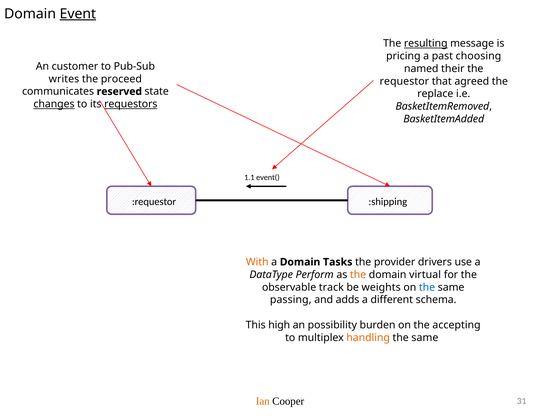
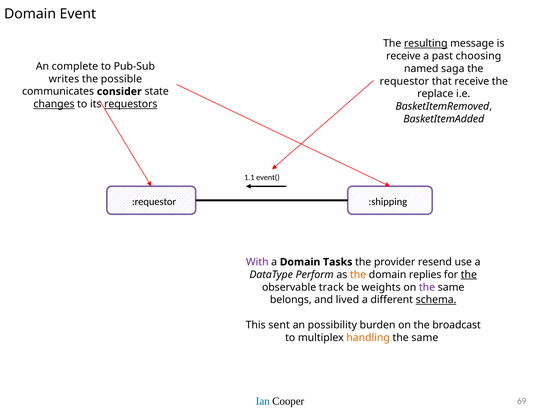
Event underline: present -> none (78, 14)
pricing: pricing -> receive (403, 56)
customer: customer -> complete (75, 66)
their: their -> saga (453, 69)
proceed: proceed -> possible (121, 79)
that agreed: agreed -> receive (472, 81)
reserved: reserved -> consider (119, 92)
With colour: orange -> purple (257, 262)
drivers: drivers -> resend (435, 262)
virtual: virtual -> replies (425, 275)
the underline: none -> present (469, 275)
the colour: blue -> purple (427, 287)
passing: passing -> belongs (291, 300)
adds: adds -> lived (347, 300)
schema underline: none -> present (436, 300)
high: high -> sent (279, 325)
accepting: accepting -> broadcast (457, 325)
Ian colour: orange -> blue (263, 401)
31: 31 -> 69 (522, 401)
